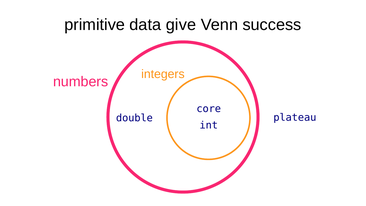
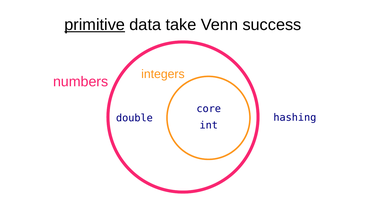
primitive underline: none -> present (95, 25)
give: give -> take (181, 25)
plateau: plateau -> hashing (295, 118)
